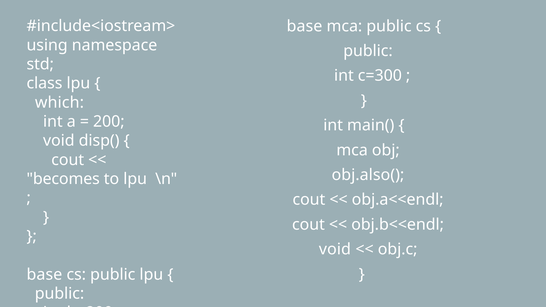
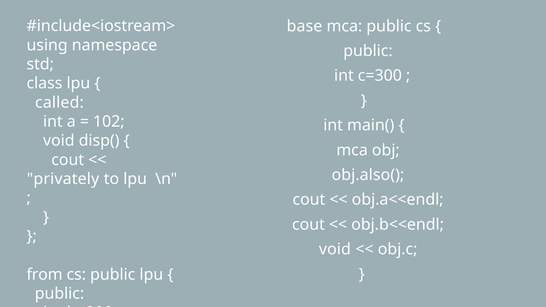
which: which -> called (59, 103)
200: 200 -> 102 (109, 122)
becomes: becomes -> privately (63, 179)
base: base -> from (45, 275)
